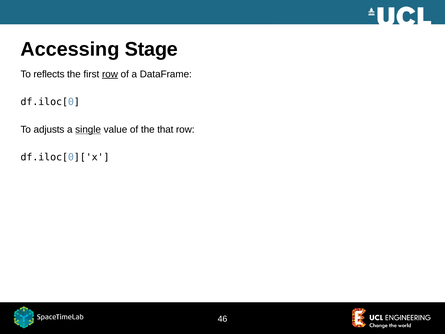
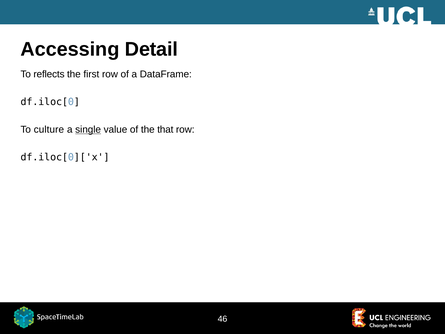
Stage: Stage -> Detail (151, 49)
row underline: present -> none (110, 74)
adjusts: adjusts -> culture (49, 129)
